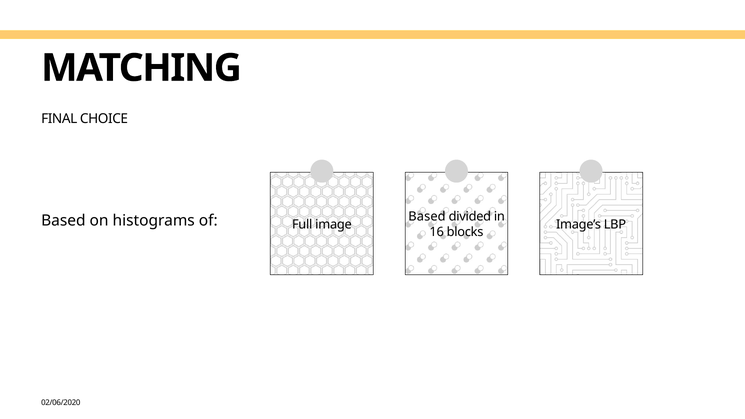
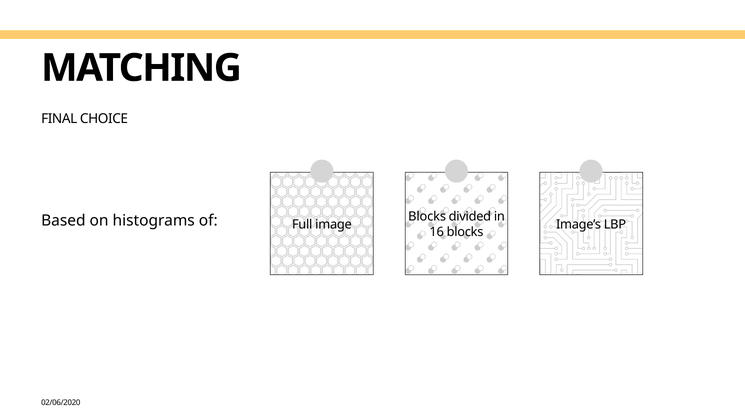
Based: Based -> Blocks (427, 217)
